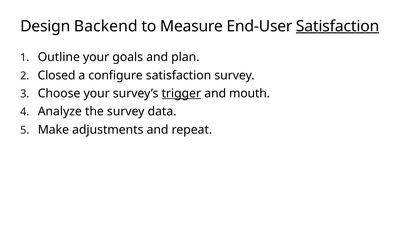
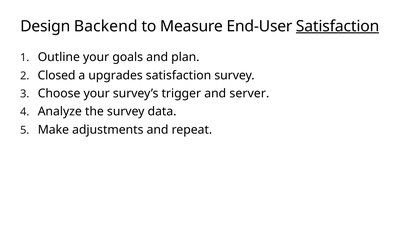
configure: configure -> upgrades (116, 75)
trigger underline: present -> none (181, 94)
mouth: mouth -> server (249, 94)
